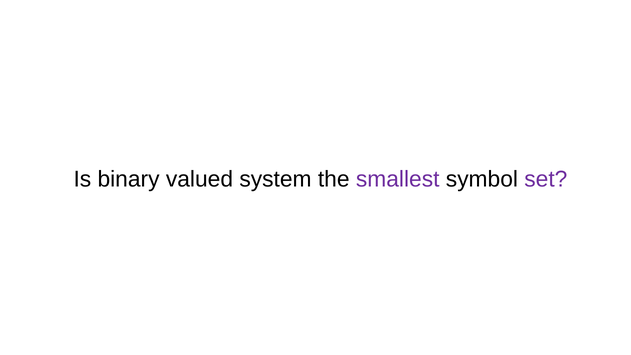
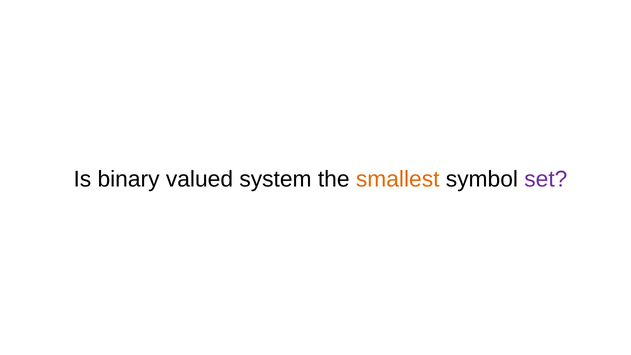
smallest colour: purple -> orange (398, 179)
